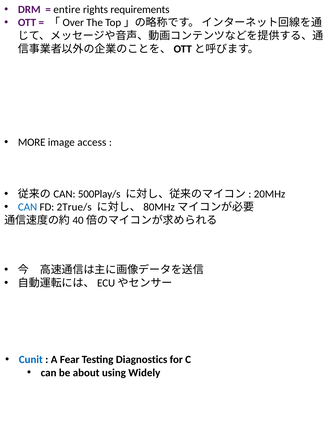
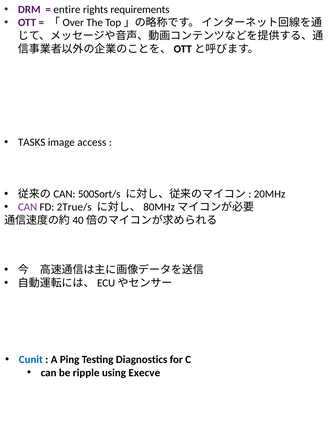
MORE: MORE -> TASKS (32, 142)
500Play/s: 500Play/s -> 500Sort/s (99, 194)
CAN colour: blue -> purple (28, 207)
Fear: Fear -> Ping (70, 359)
about: about -> ripple (86, 372)
Widely: Widely -> Execve (144, 372)
